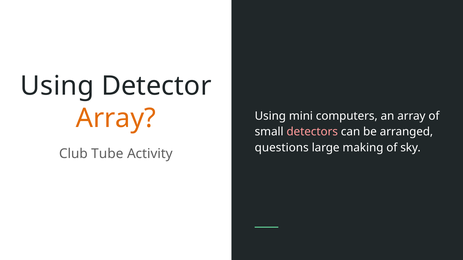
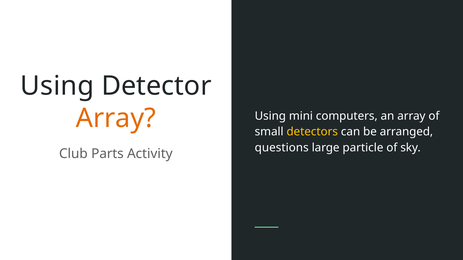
detectors colour: pink -> yellow (312, 132)
making: making -> particle (363, 148)
Tube: Tube -> Parts (107, 154)
